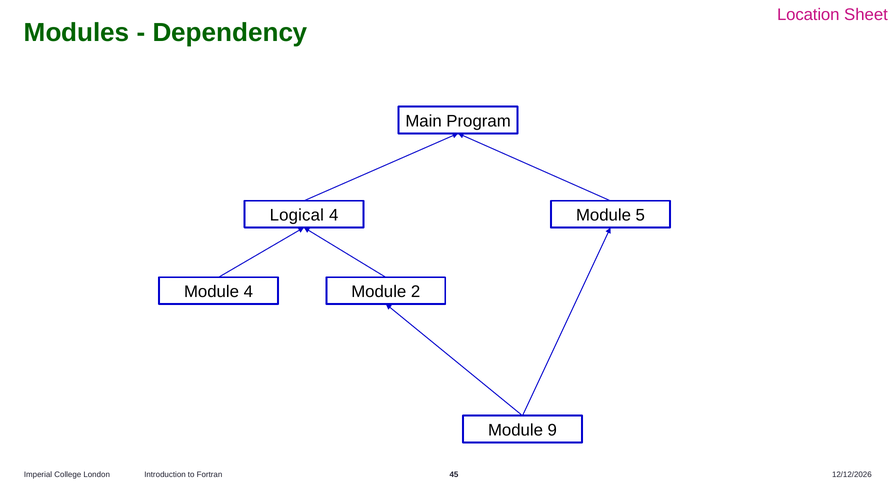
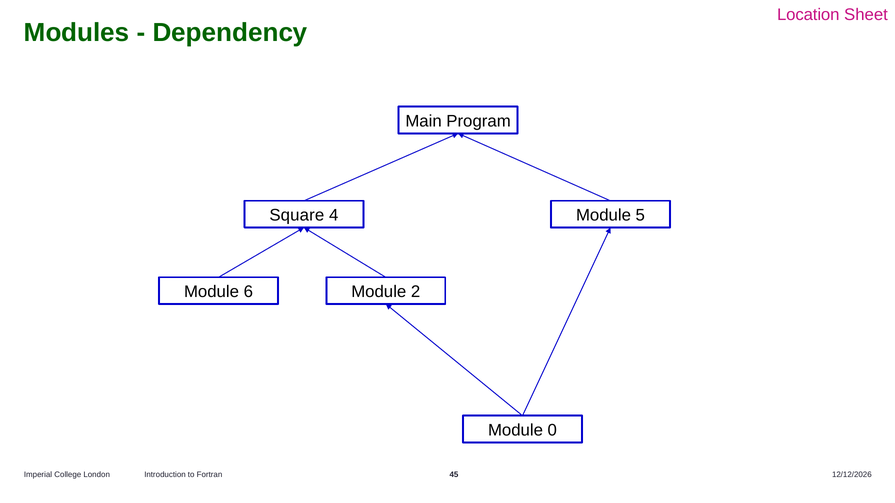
Logical: Logical -> Square (297, 215)
Module 4: 4 -> 6 (248, 292)
9: 9 -> 0 (552, 431)
